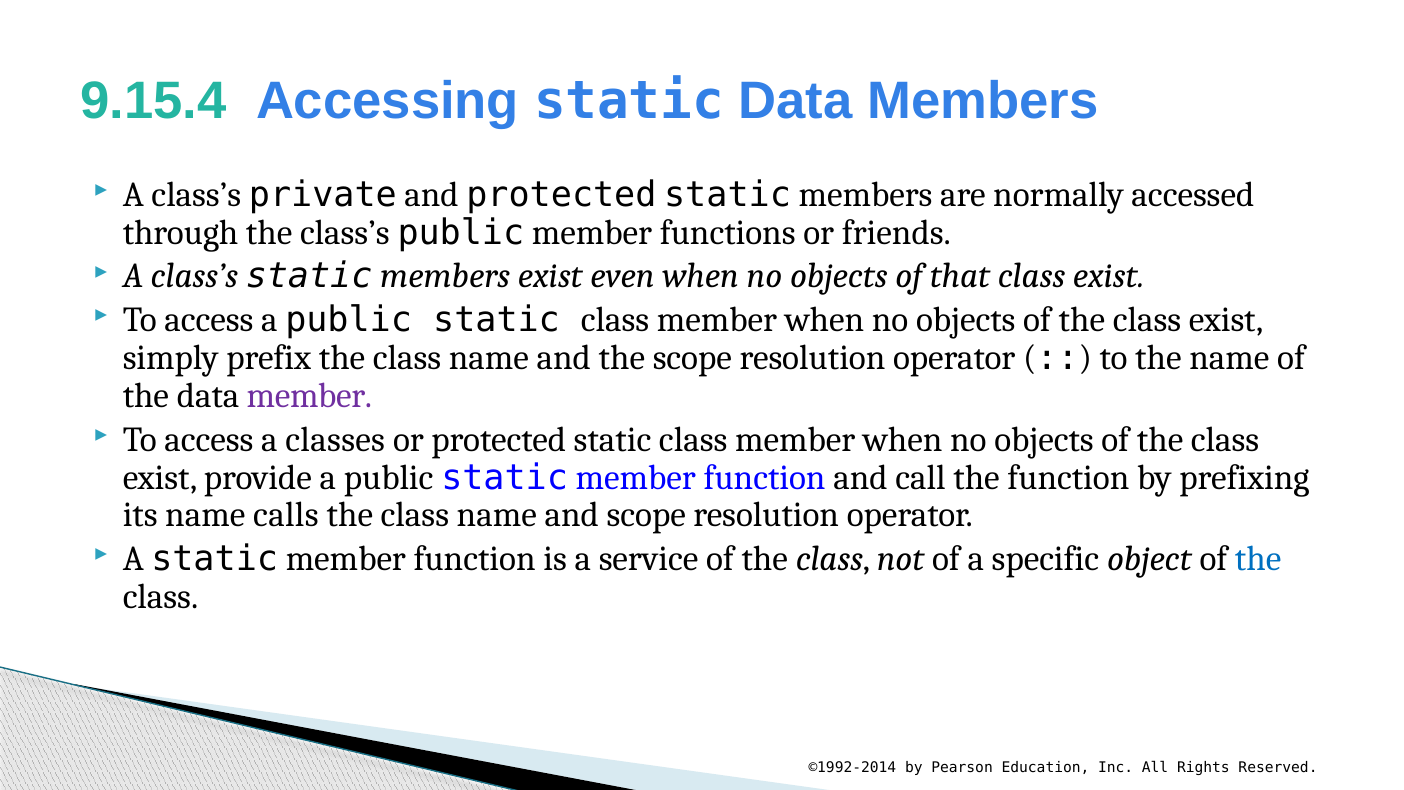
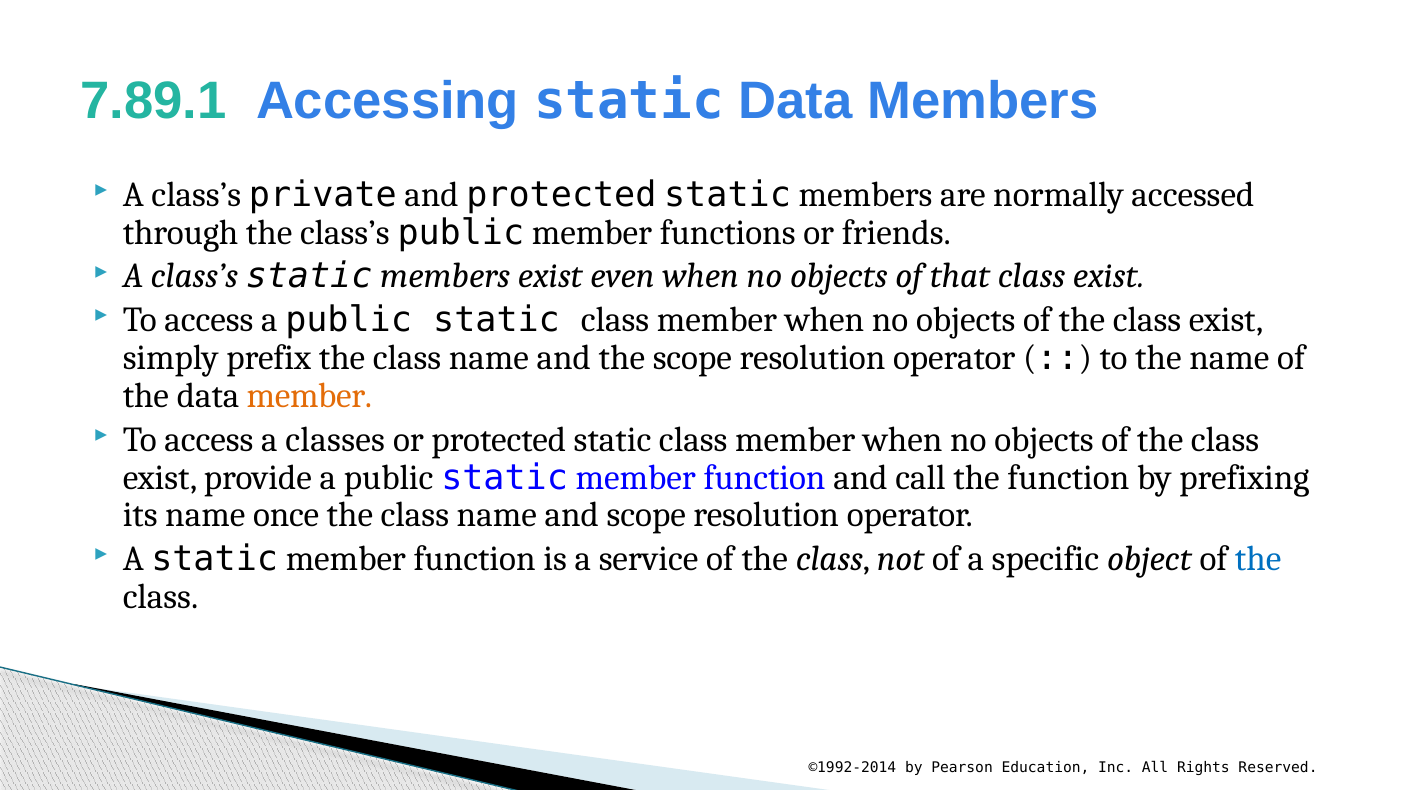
9.15.4: 9.15.4 -> 7.89.1 (154, 101)
member colour: purple -> orange (309, 396)
calls: calls -> once (286, 515)
